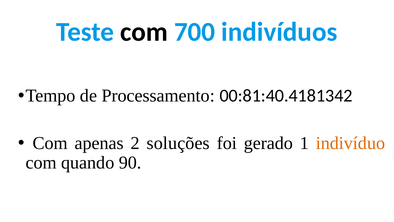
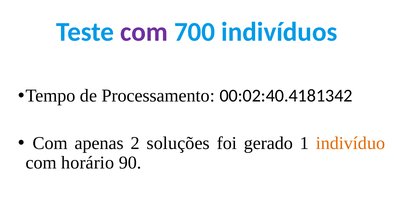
com colour: black -> purple (144, 32)
00:81:40.4181342: 00:81:40.4181342 -> 00:02:40.4181342 (286, 96)
quando: quando -> horário (88, 162)
